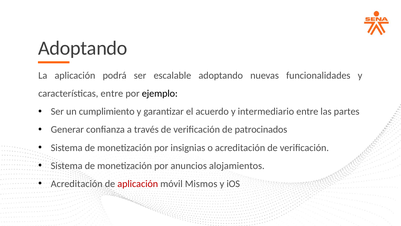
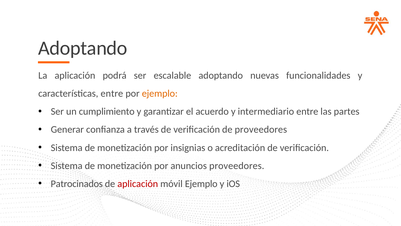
ejemplo colour: black -> orange (160, 93)
de patrocinados: patrocinados -> proveedores (261, 129)
anuncios alojamientos: alojamientos -> proveedores (237, 165)
Acreditación: Acreditación -> Patrocinados (77, 184)
móvil Mismos: Mismos -> Ejemplo (201, 184)
